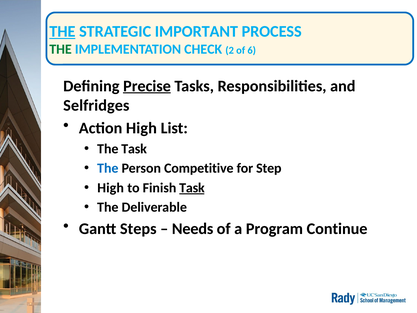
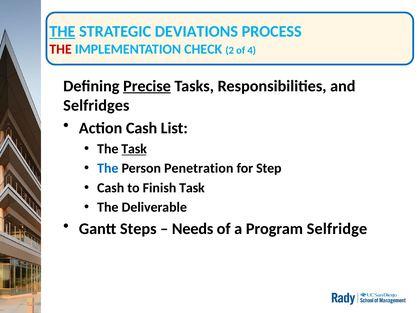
IMPORTANT: IMPORTANT -> DEVIATIONS (196, 31)
THE colour: green -> red (61, 49)
6: 6 -> 4 (252, 50)
Action High: High -> Cash (142, 128)
Task underline: none -> present (134, 149)
Competitive: Competitive -> Penetration (199, 168)
High: High -> Cash (111, 188)
Task underline: present -> none (192, 188)
Continue: Continue -> Selfridge (337, 229)
